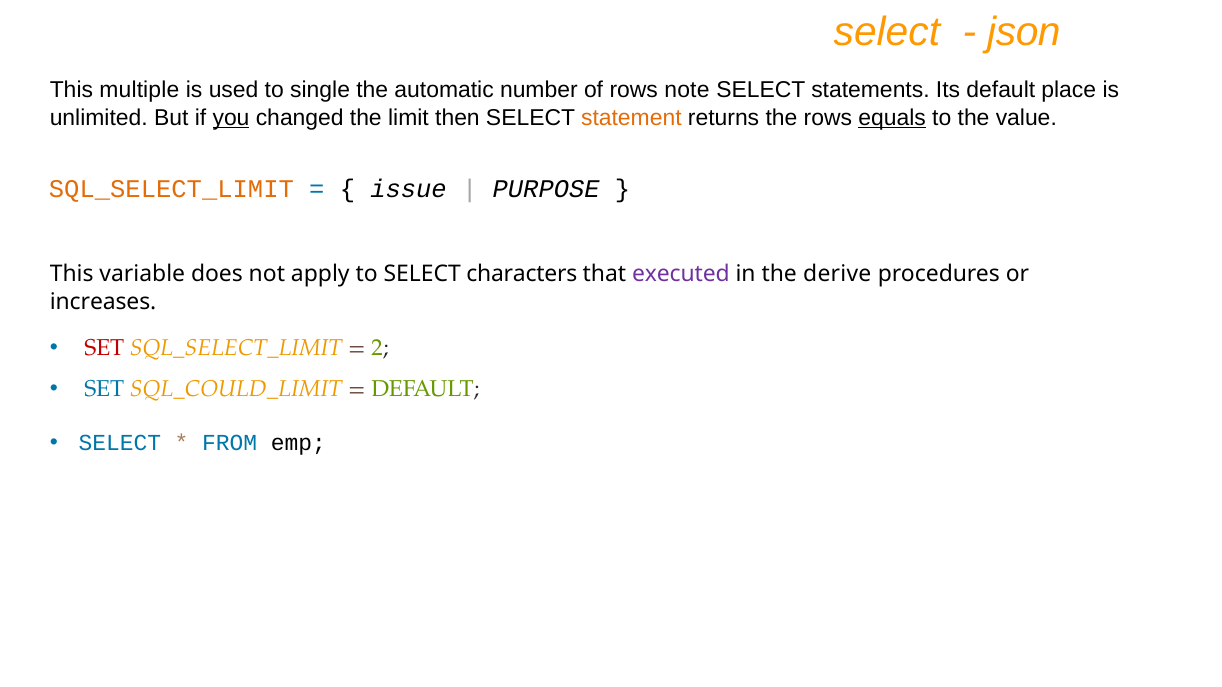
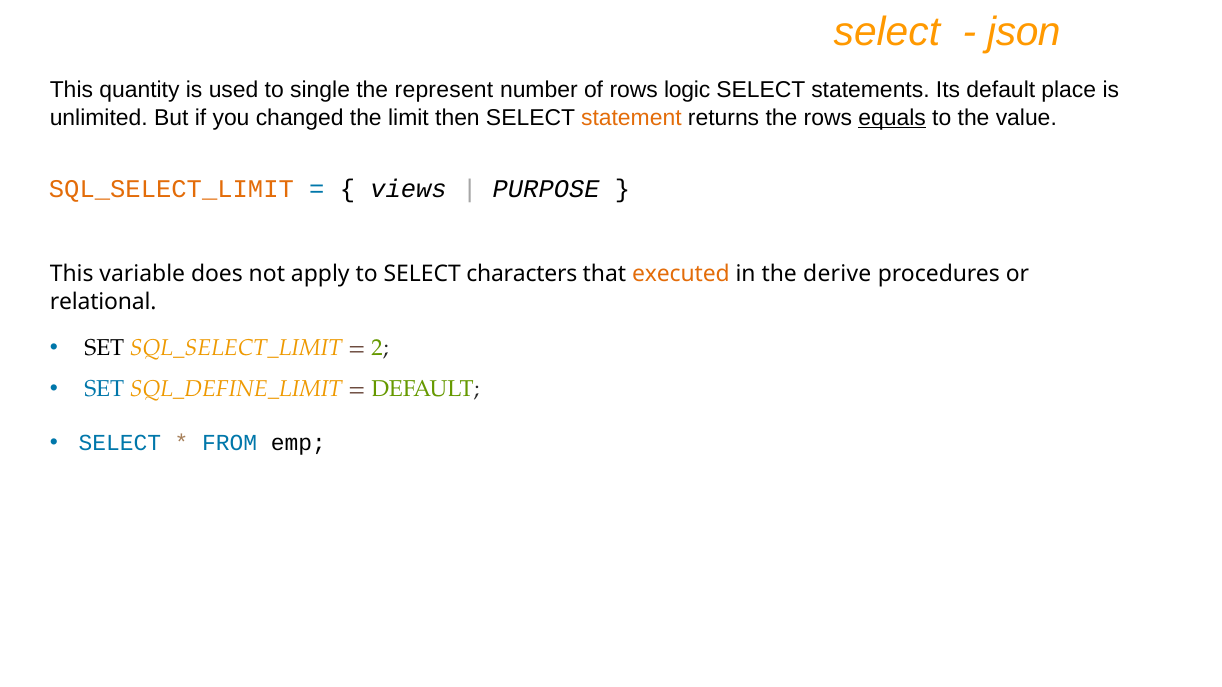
multiple: multiple -> quantity (139, 90)
automatic: automatic -> represent (444, 90)
note: note -> logic (687, 90)
you underline: present -> none (231, 118)
issue: issue -> views (408, 189)
executed colour: purple -> orange (681, 274)
increases: increases -> relational (103, 302)
SET colour: red -> black (104, 348)
SQL_COULD_LIMIT: SQL_COULD_LIMIT -> SQL_DEFINE_LIMIT (236, 390)
